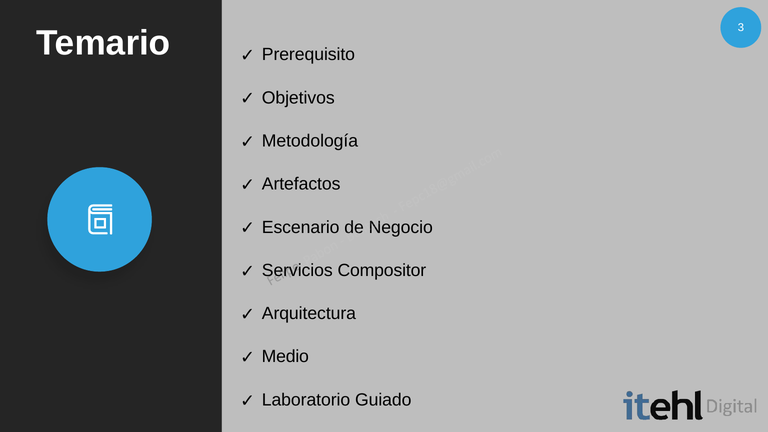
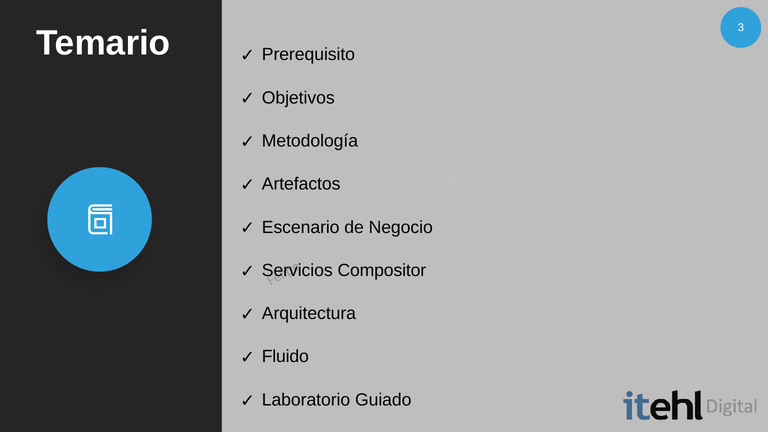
Medio: Medio -> Fluido (285, 357)
